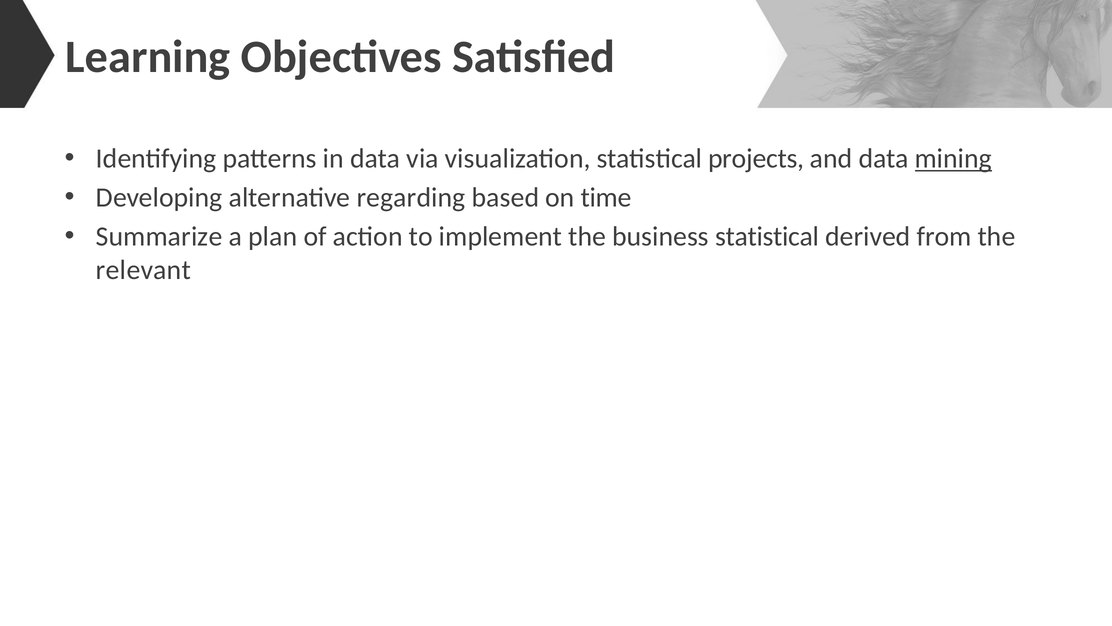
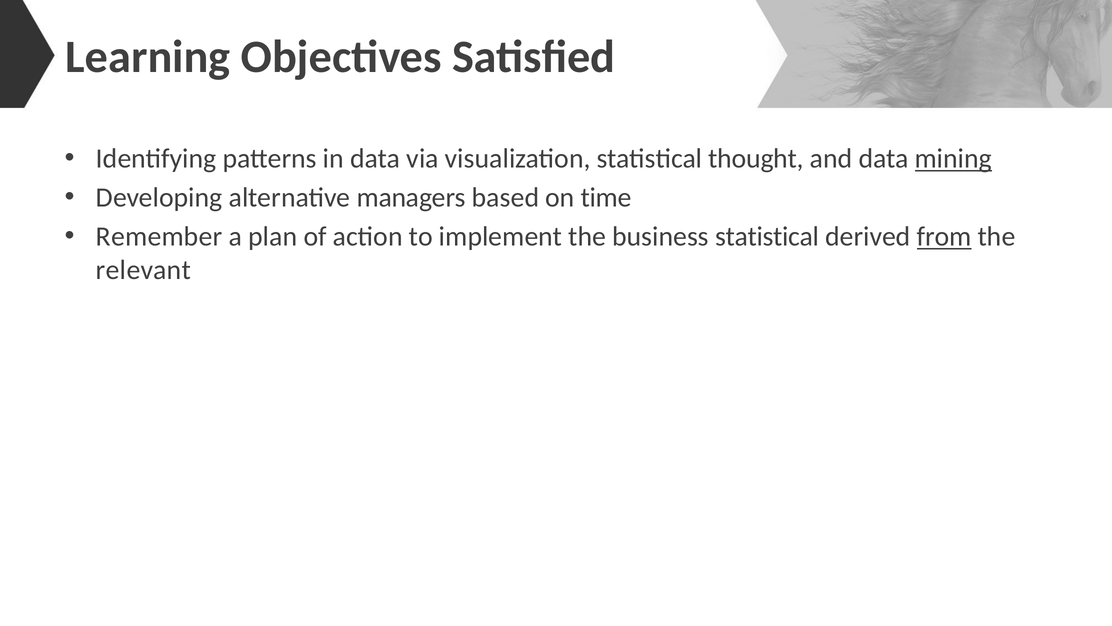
projects: projects -> thought (756, 159)
regarding: regarding -> managers (411, 198)
Summarize: Summarize -> Remember (159, 237)
from underline: none -> present (944, 237)
